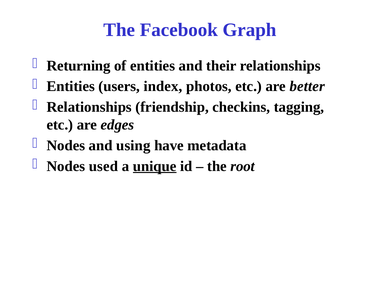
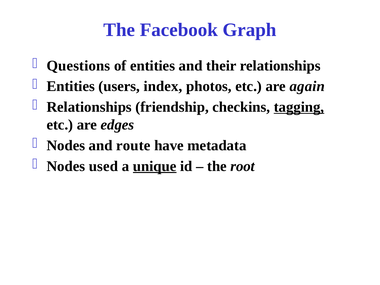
Returning: Returning -> Questions (78, 66)
better: better -> again (307, 86)
tagging underline: none -> present (299, 107)
using: using -> route (133, 145)
